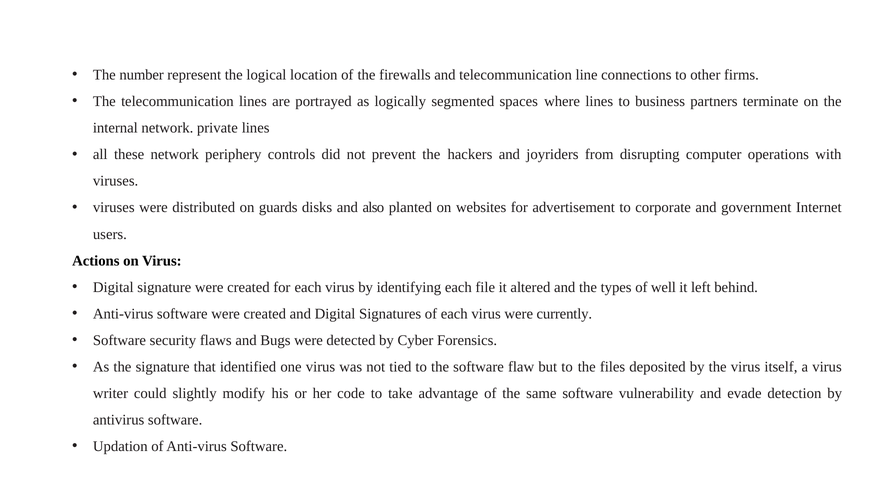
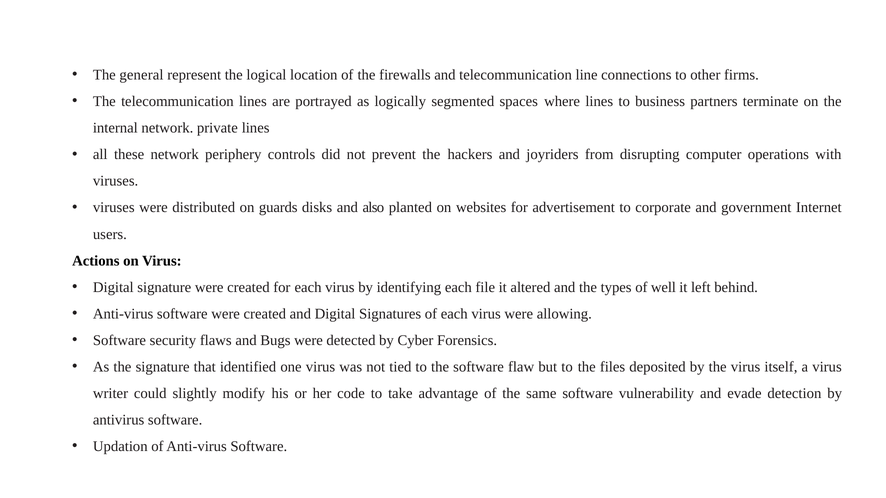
number: number -> general (141, 75)
currently: currently -> allowing (564, 314)
